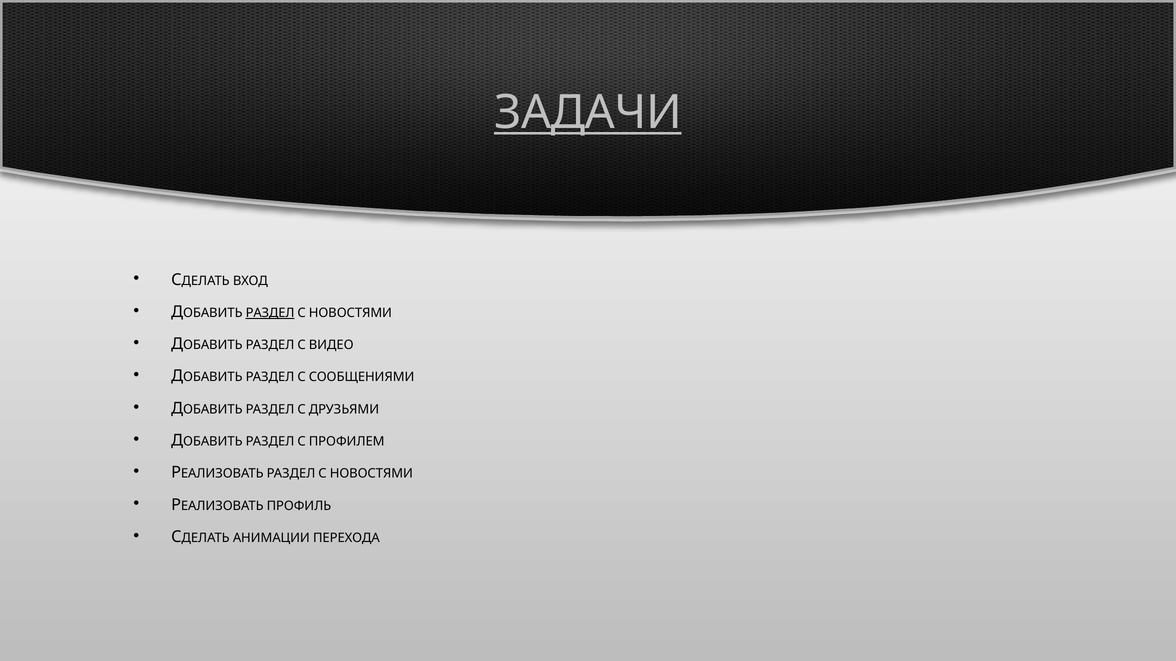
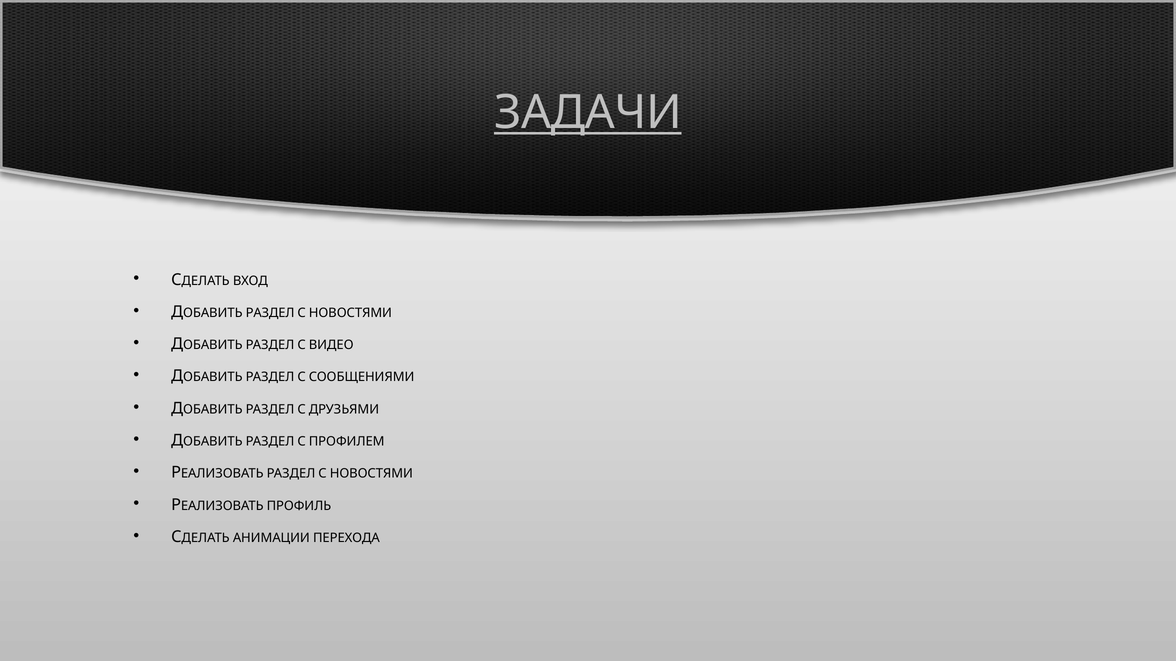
РАЗДЕЛ underline: present -> none (270, 313)
